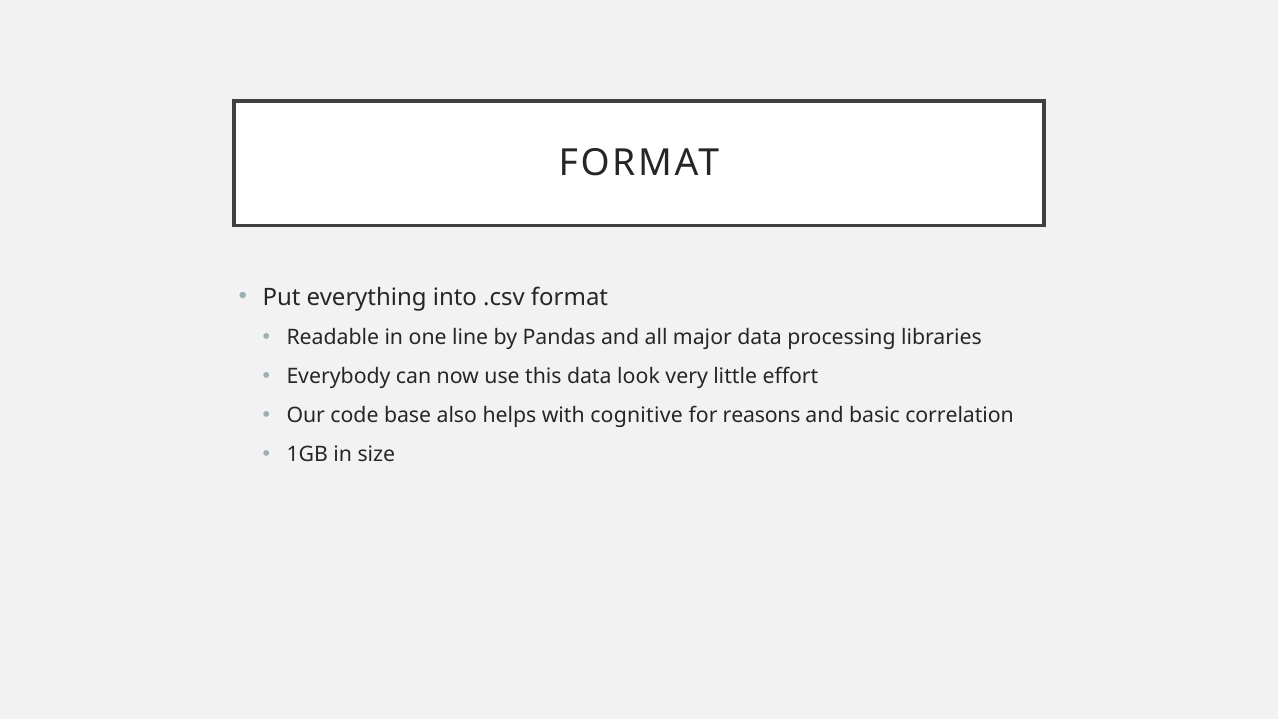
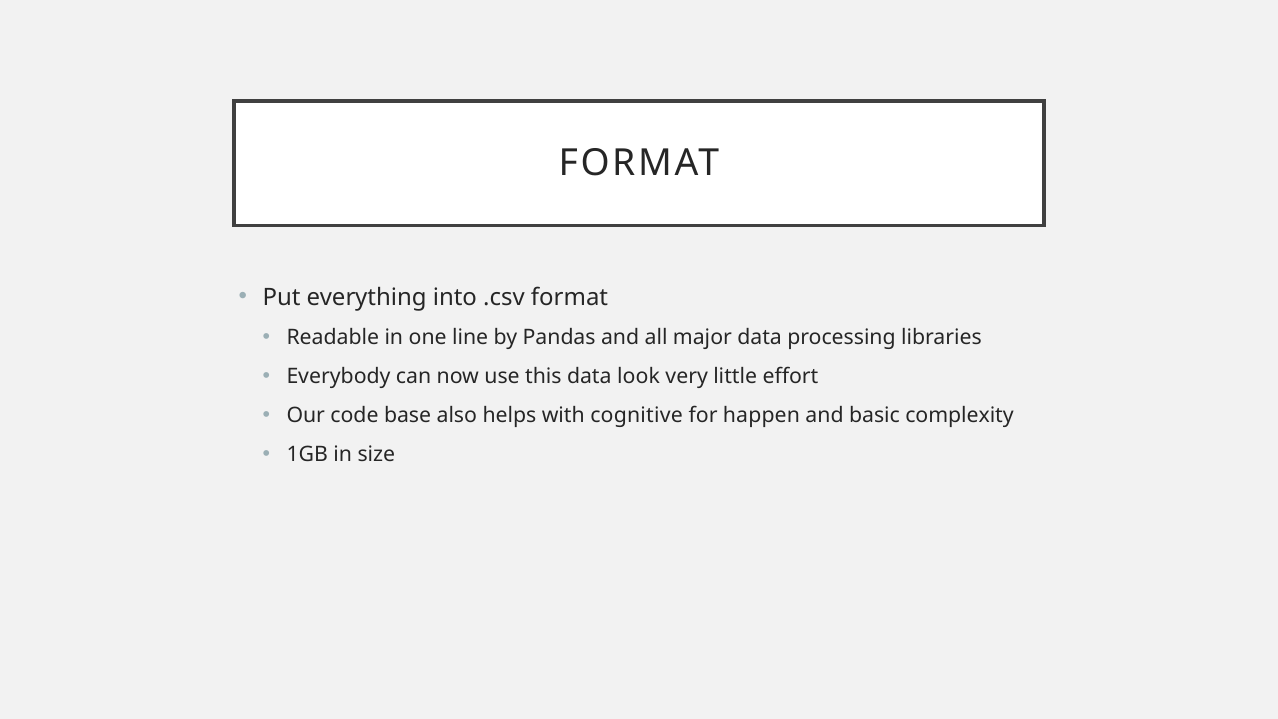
reasons: reasons -> happen (761, 415)
correlation: correlation -> complexity (960, 415)
